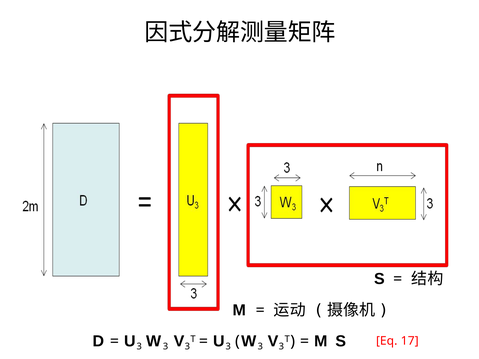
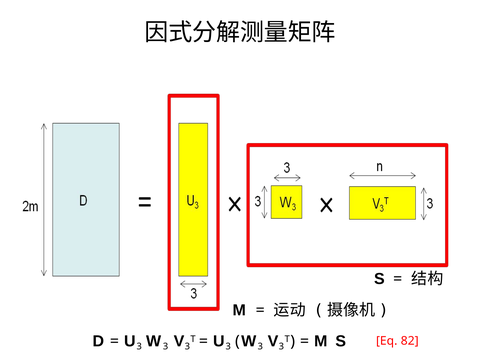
17: 17 -> 82 (410, 341)
